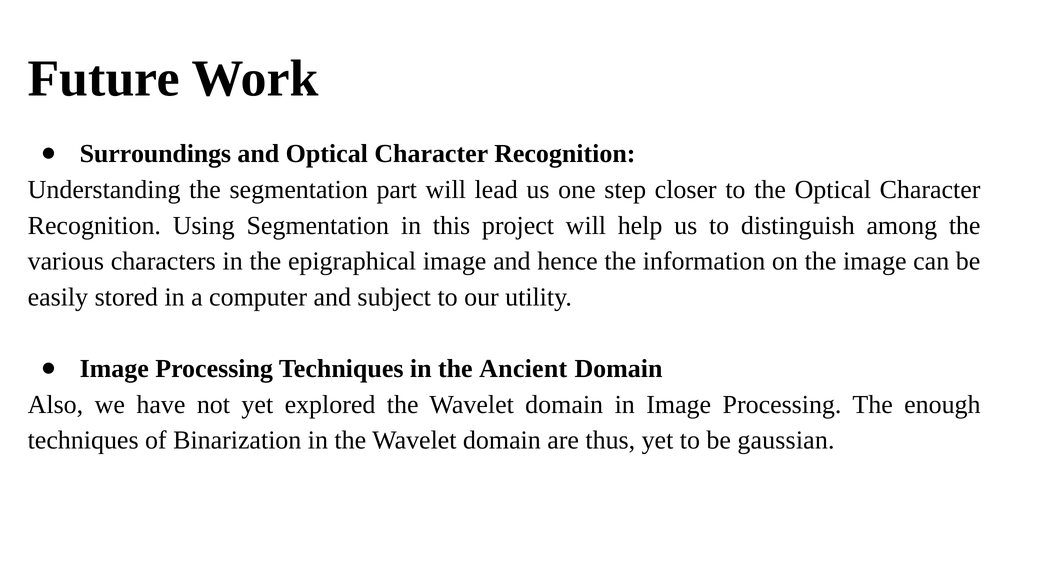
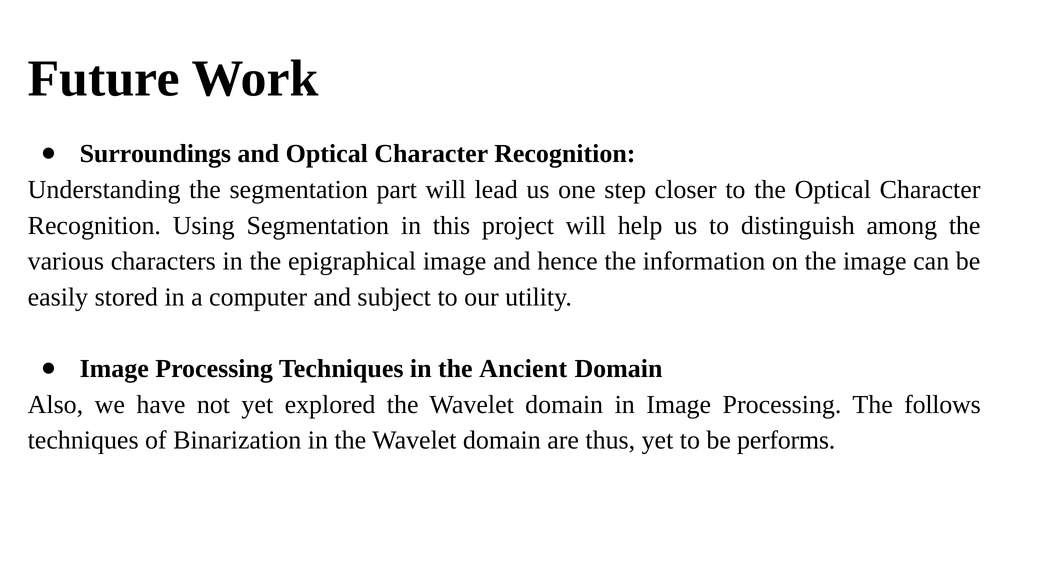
enough: enough -> follows (942, 405)
gaussian: gaussian -> performs (786, 441)
